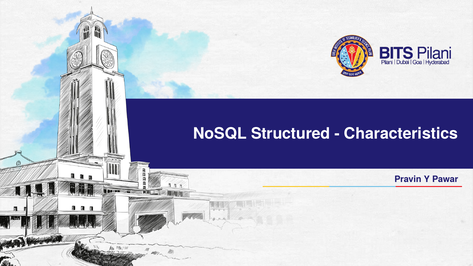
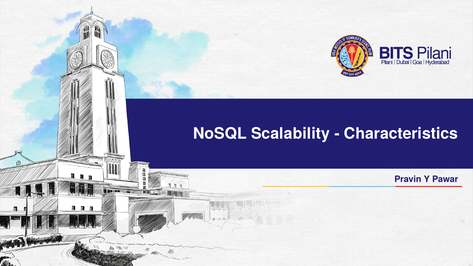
Structured: Structured -> Scalability (290, 134)
